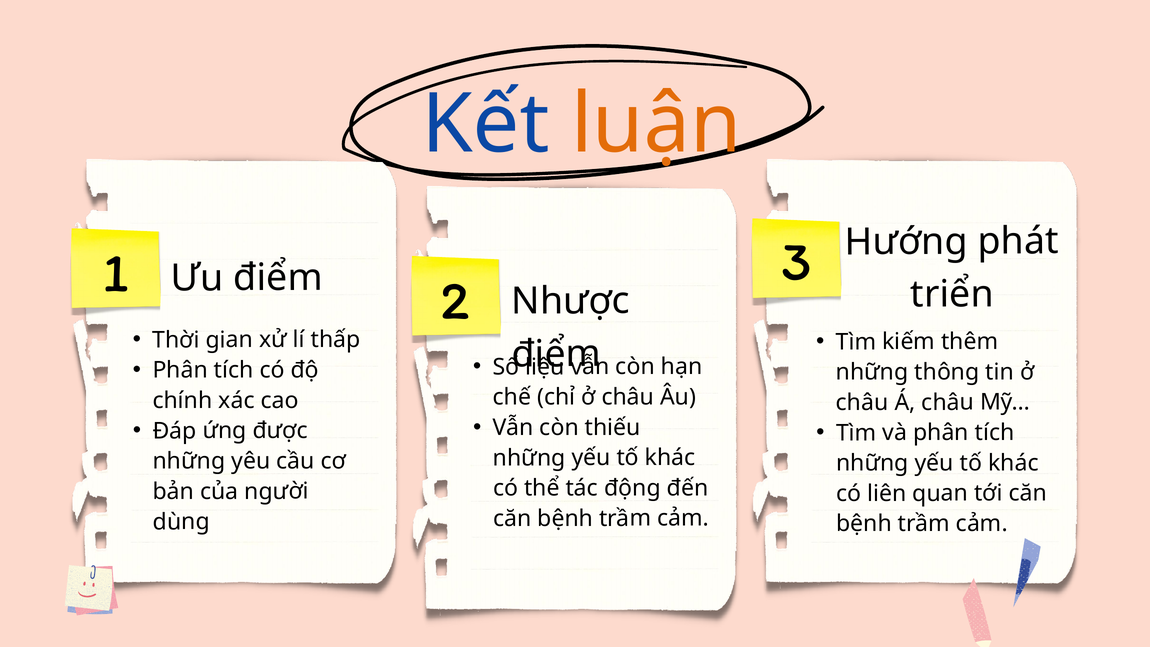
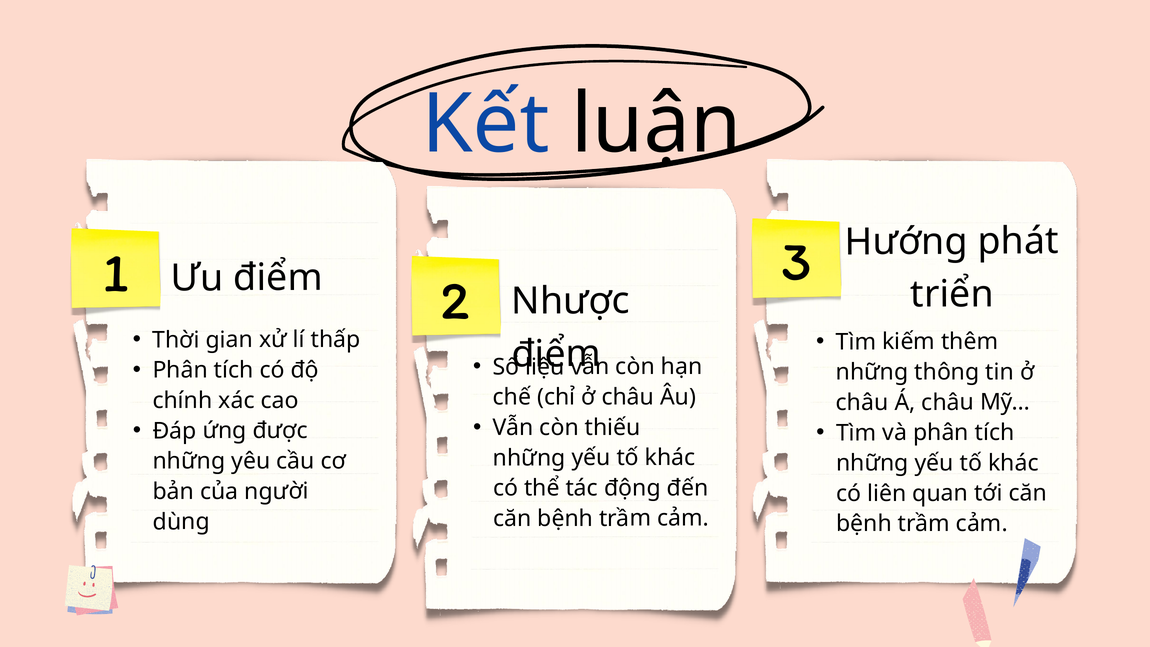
luận colour: orange -> black (656, 124)
